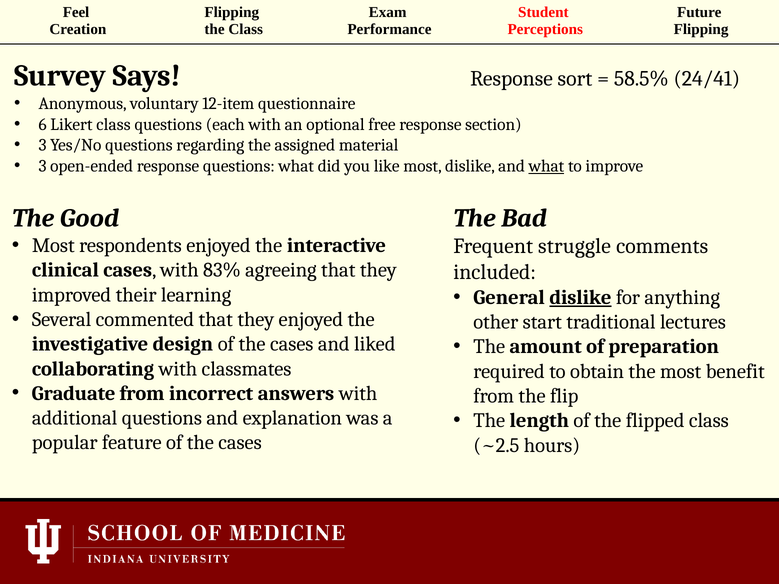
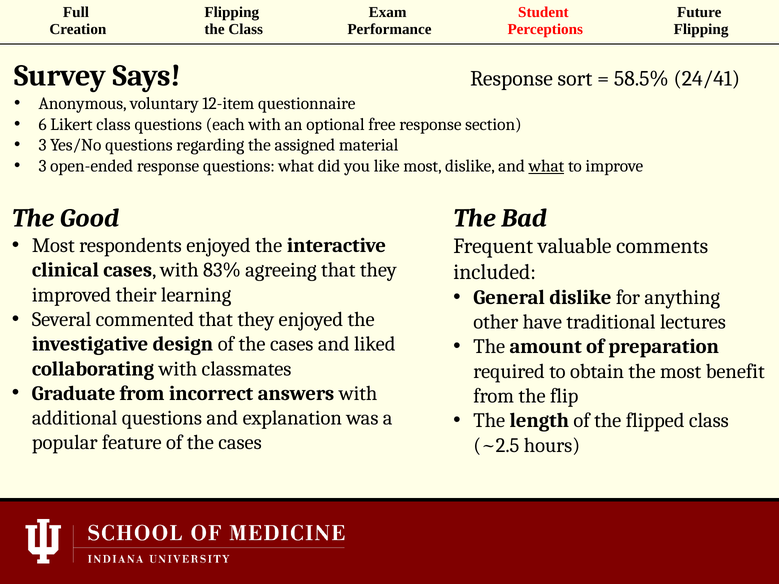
Feel: Feel -> Full (76, 12)
struggle: struggle -> valuable (575, 246)
dislike underline: present -> none (580, 298)
start: start -> have (542, 322)
